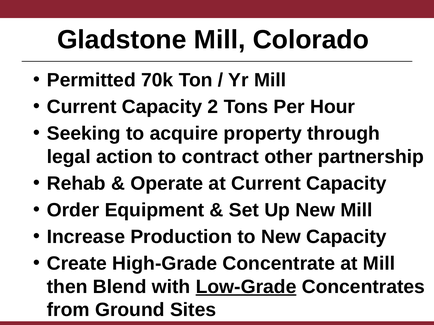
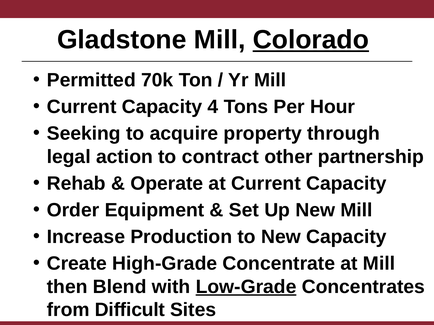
Colorado underline: none -> present (311, 40)
2: 2 -> 4 (213, 107)
Ground: Ground -> Difficult (130, 310)
